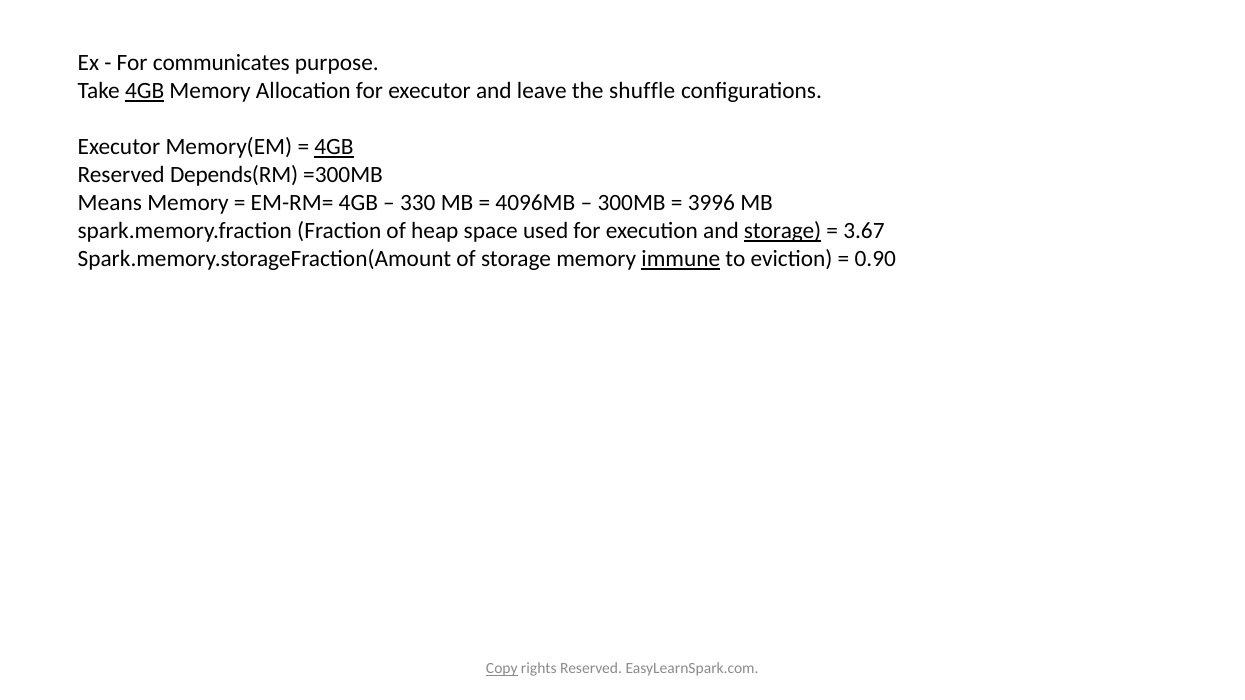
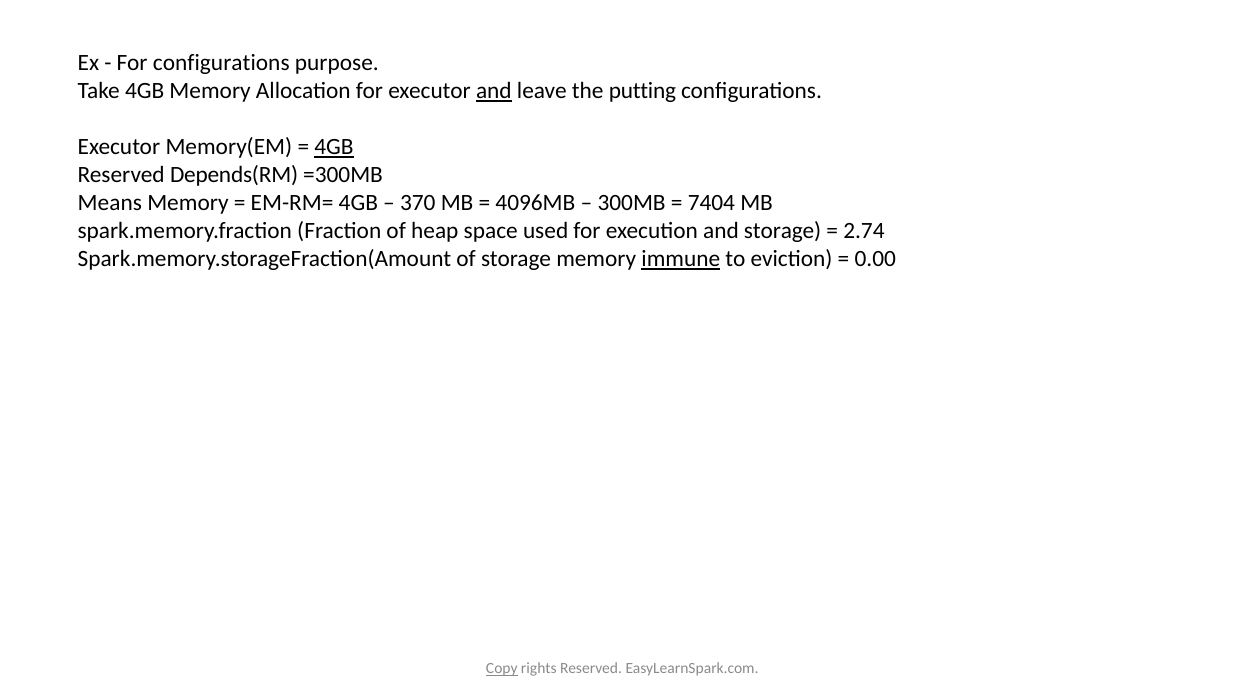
For communicates: communicates -> configurations (221, 63)
4GB underline: present -> none (145, 91)
and underline: none -> present (494, 91)
shuffle: shuffle -> putting (642, 91)
330: 330 -> 370 (418, 203)
3996: 3996 -> 7404 (711, 203)
storage underline: present -> none (783, 231)
3.67: 3.67 -> 2.74 (864, 231)
0.90: 0.90 -> 0.00 (875, 259)
